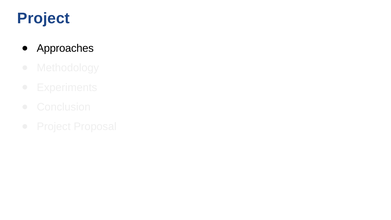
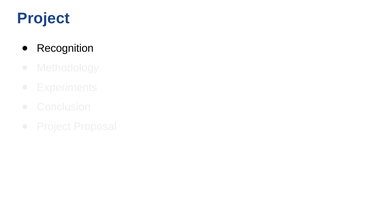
Approaches: Approaches -> Recognition (65, 48)
